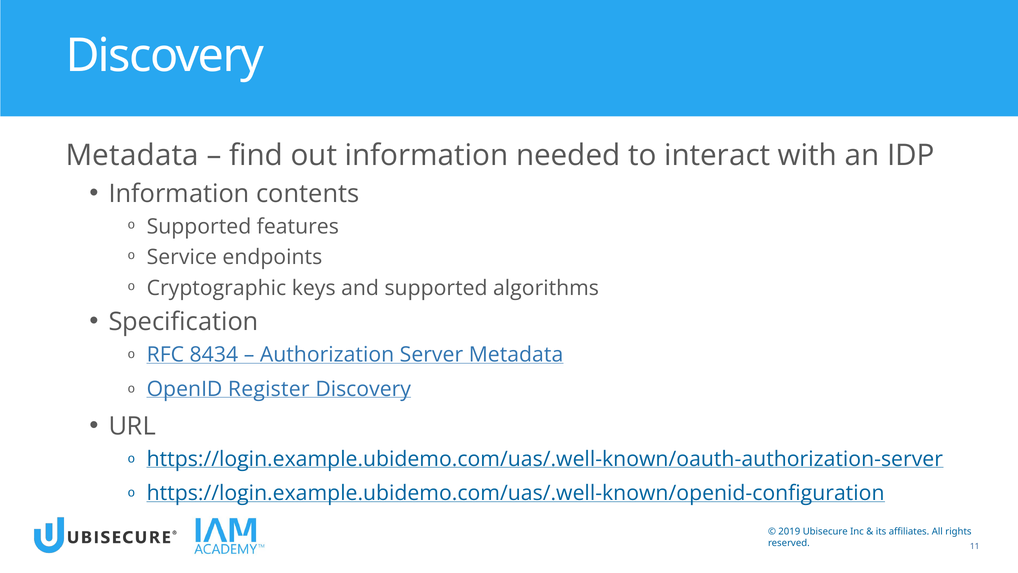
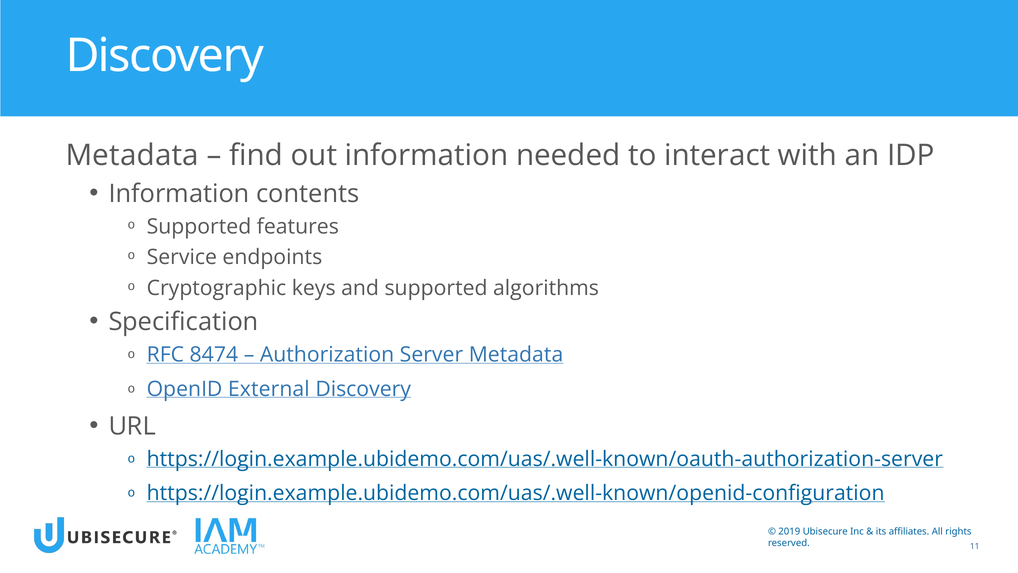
8434: 8434 -> 8474 (214, 355)
Register: Register -> External (269, 389)
